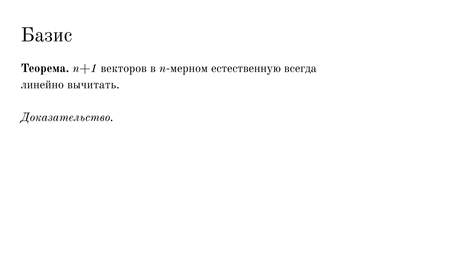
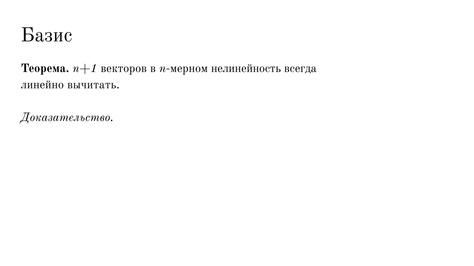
естественную: естественную -> нелинейность (246, 69)
